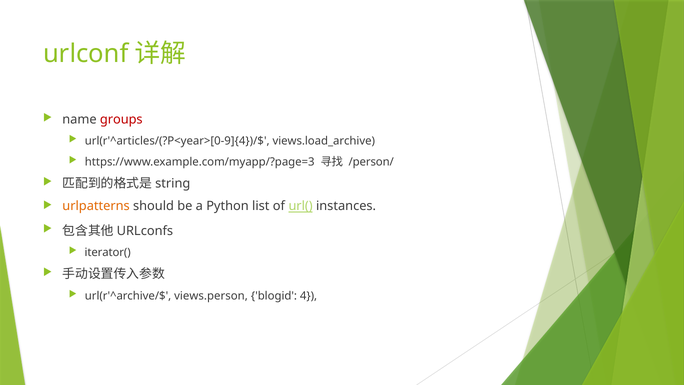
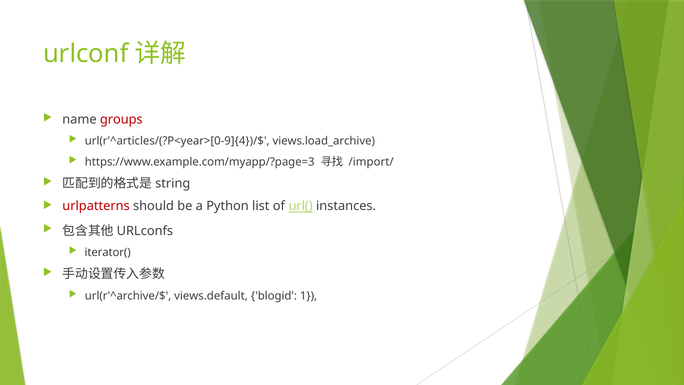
/person/: /person/ -> /import/ (371, 162)
urlpatterns colour: orange -> red (96, 206)
views.person: views.person -> views.default (211, 296)
4: 4 -> 1 (309, 296)
